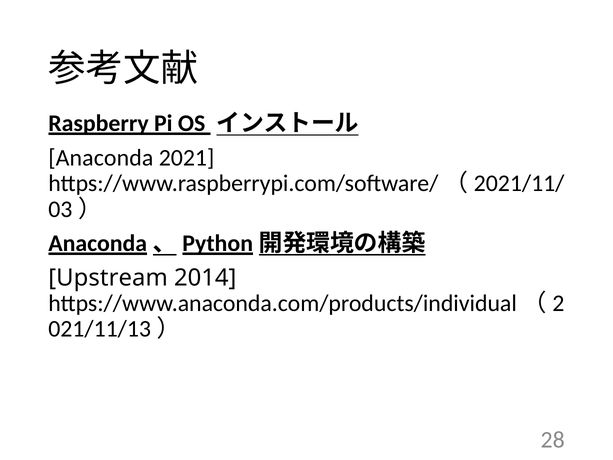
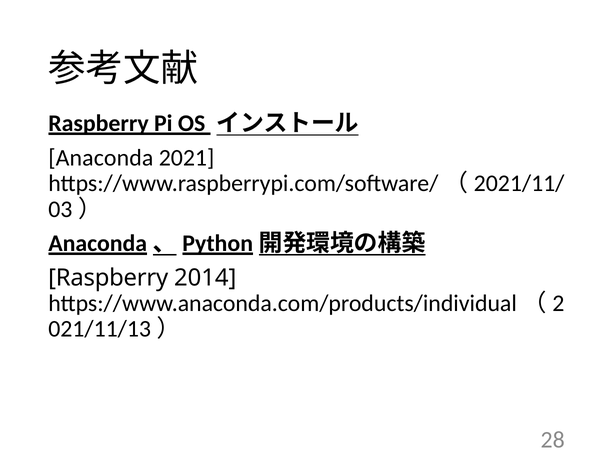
Upstream: Upstream -> Raspberry (108, 278)
